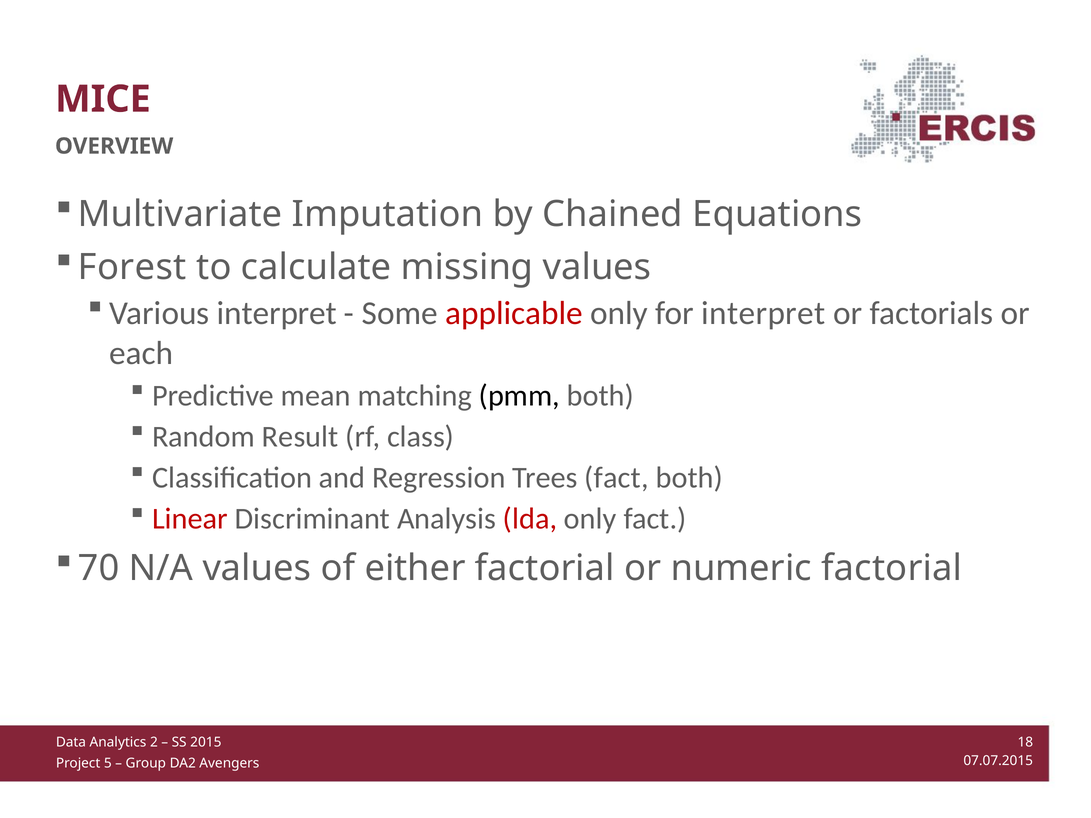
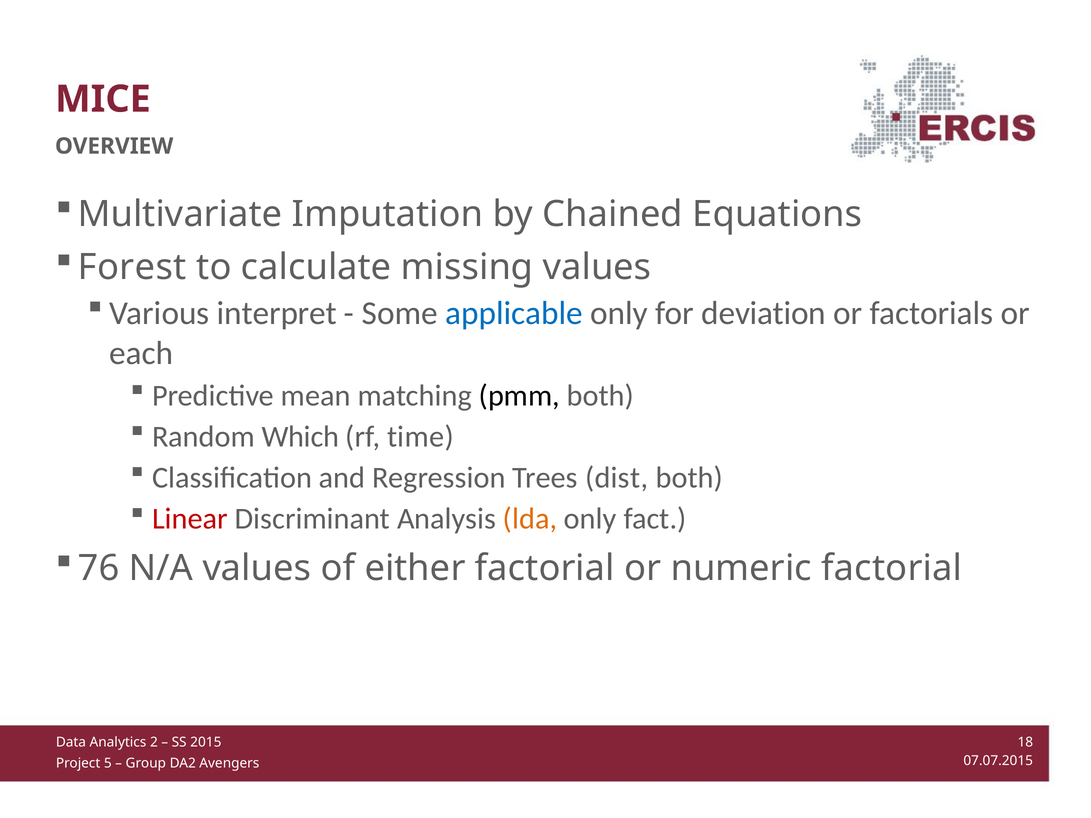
applicable colour: red -> blue (514, 313)
for interpret: interpret -> deviation (764, 313)
Result: Result -> Which (300, 437)
class: class -> time (420, 437)
Trees fact: fact -> dist (617, 478)
lda colour: red -> orange (530, 519)
70: 70 -> 76 (99, 568)
